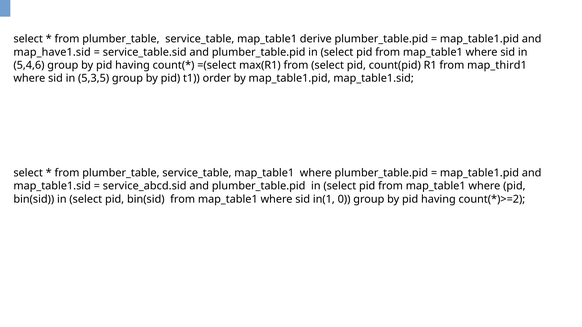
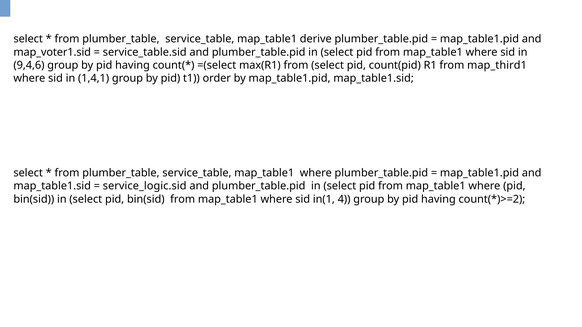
map_have1.sid: map_have1.sid -> map_voter1.sid (52, 52)
5,4,6: 5,4,6 -> 9,4,6 (29, 65)
5,3,5: 5,3,5 -> 1,4,1 (94, 78)
service_abcd.sid: service_abcd.sid -> service_logic.sid (145, 186)
0: 0 -> 4 (344, 199)
